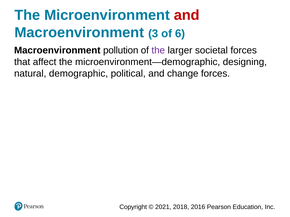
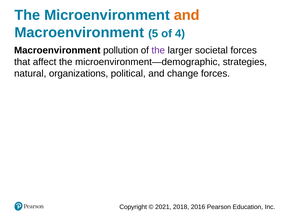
and colour: red -> orange (187, 15)
3: 3 -> 5 (153, 34)
6: 6 -> 4 (180, 34)
designing: designing -> strategies (245, 62)
demographic: demographic -> organizations (79, 74)
